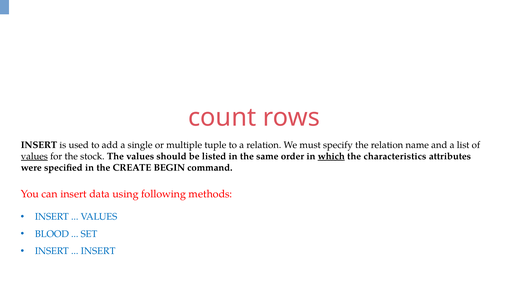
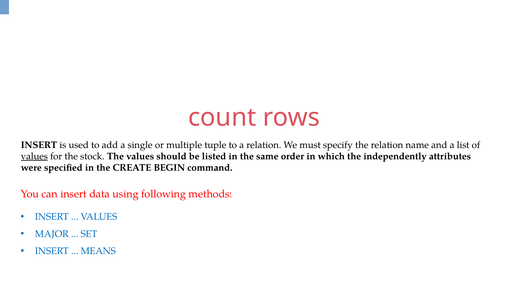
which underline: present -> none (331, 156)
characteristics: characteristics -> independently (395, 156)
BLOOD: BLOOD -> MAJOR (52, 234)
INSERT: INSERT -> MEANS (98, 251)
